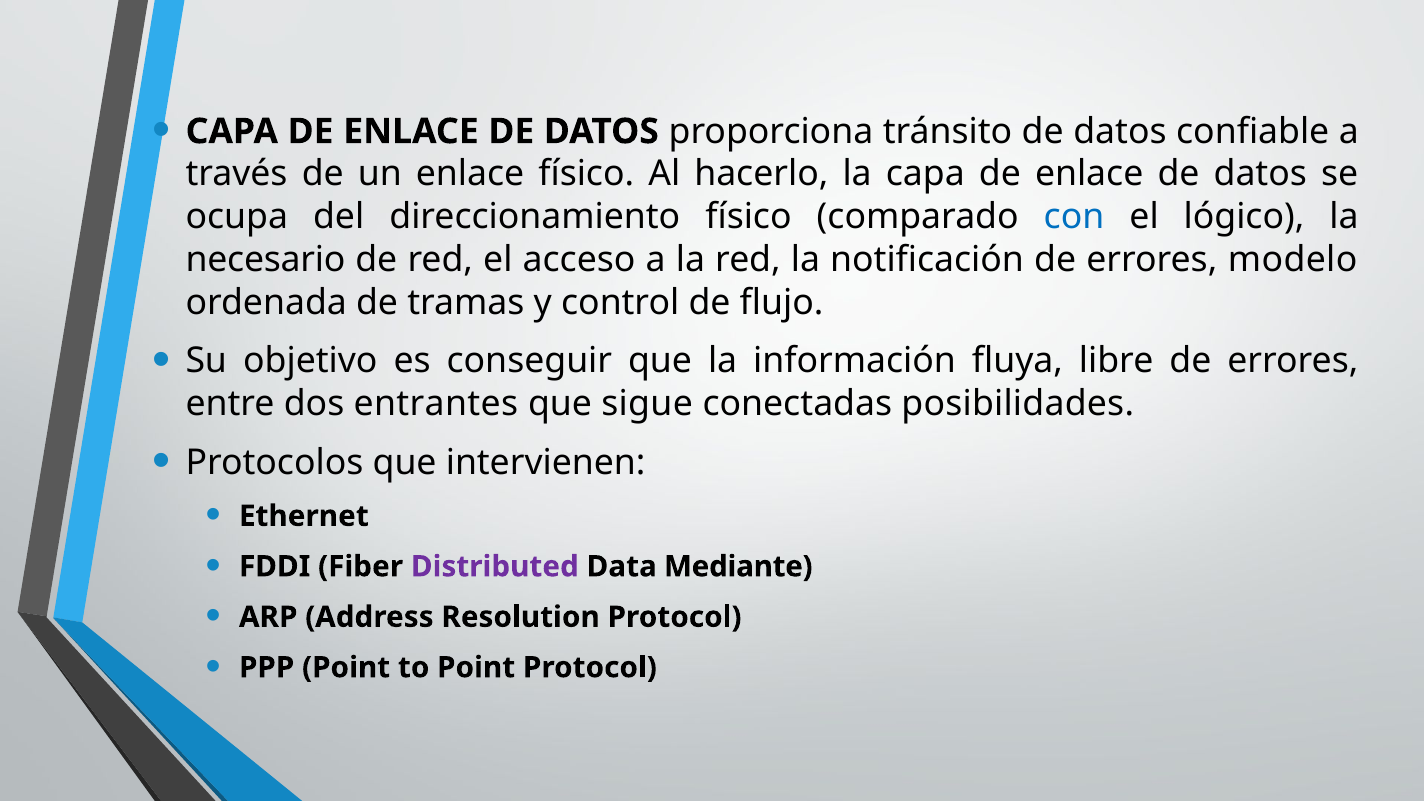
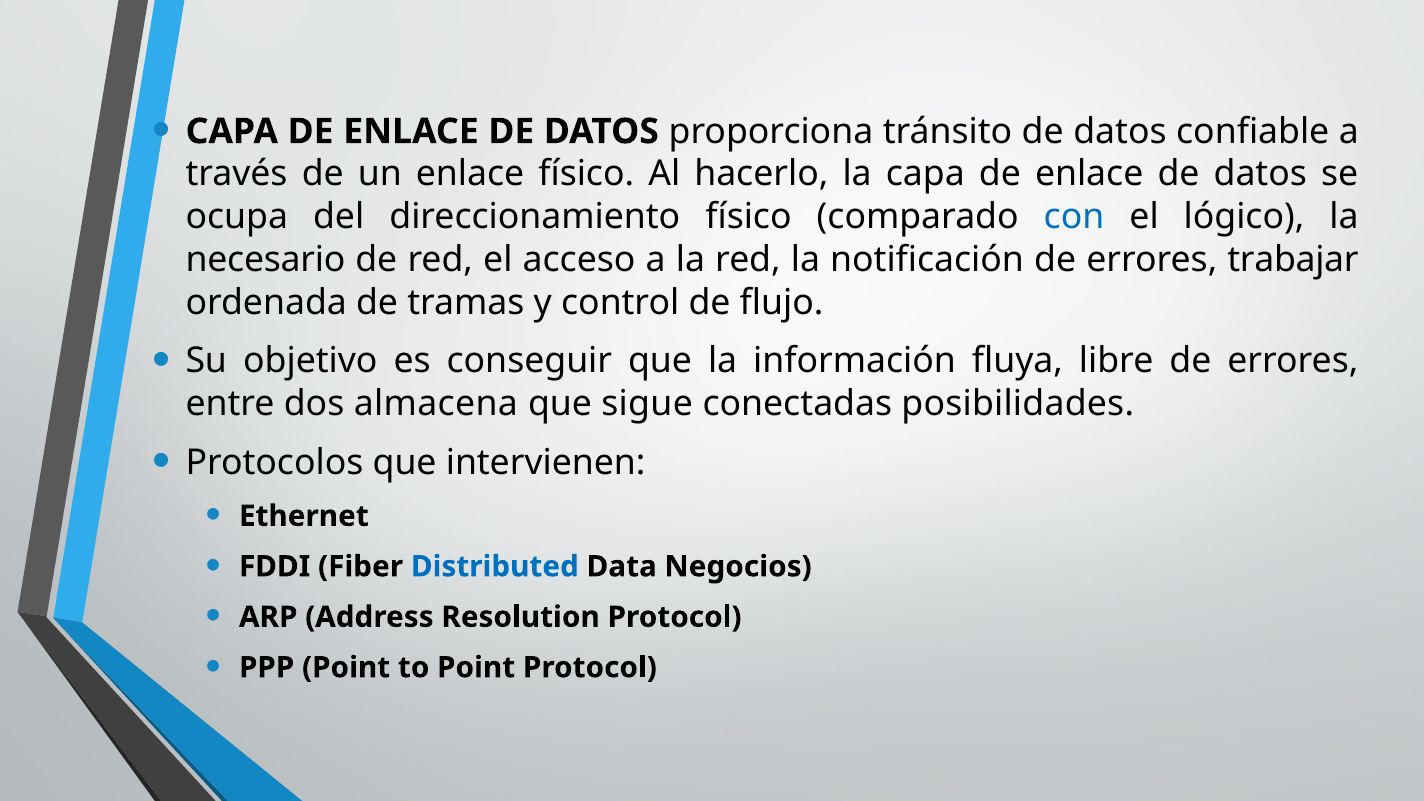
modelo: modelo -> trabajar (1293, 260)
entrantes: entrantes -> almacena (436, 404)
Distributed colour: purple -> blue (495, 567)
Mediante: Mediante -> Negocios (738, 567)
